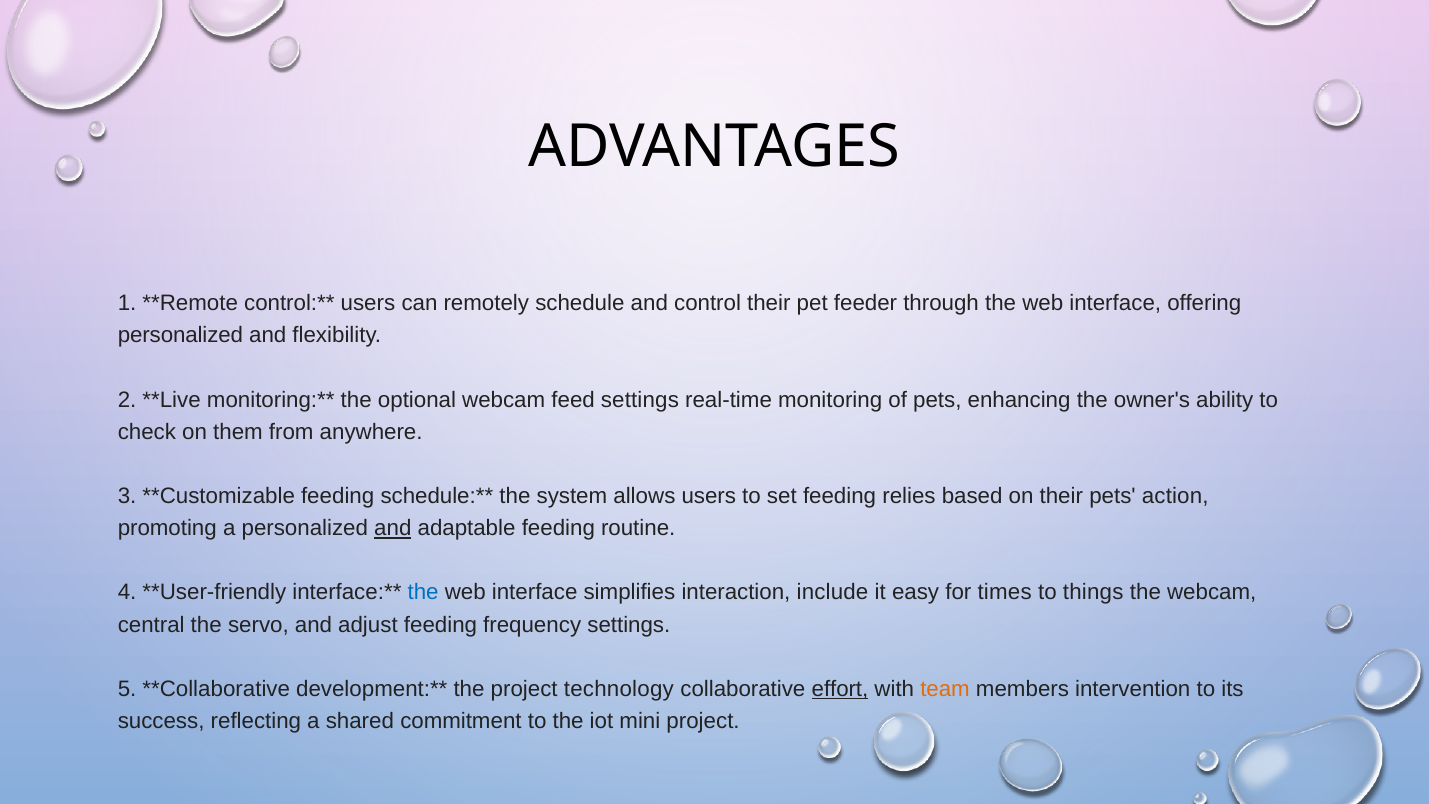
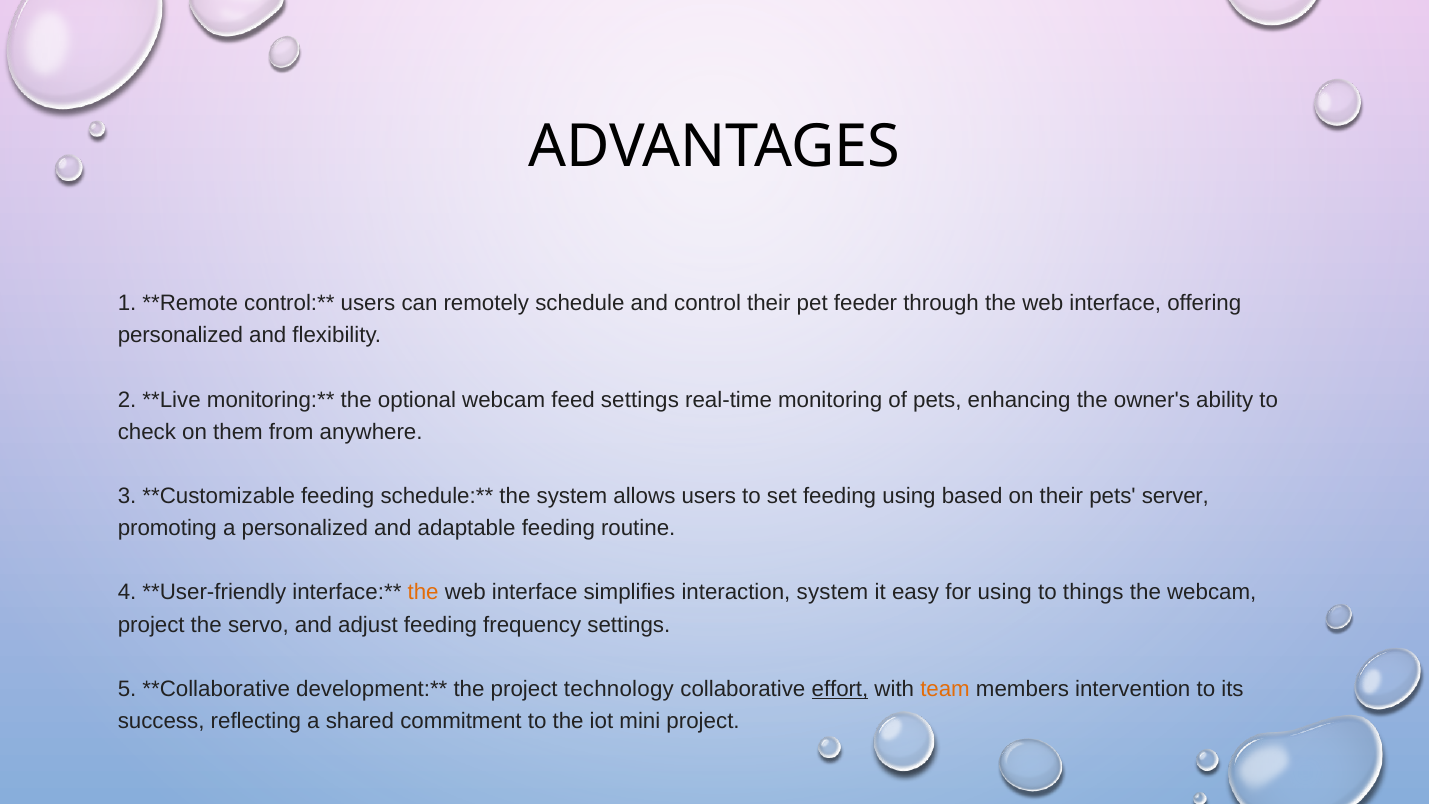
feeding relies: relies -> using (909, 496)
action: action -> server (1175, 496)
and underline: present -> none (393, 528)
the colour: blue -> orange (423, 592)
interaction include: include -> system (833, 592)
for times: times -> using (1005, 592)
central: central -> project (151, 625)
